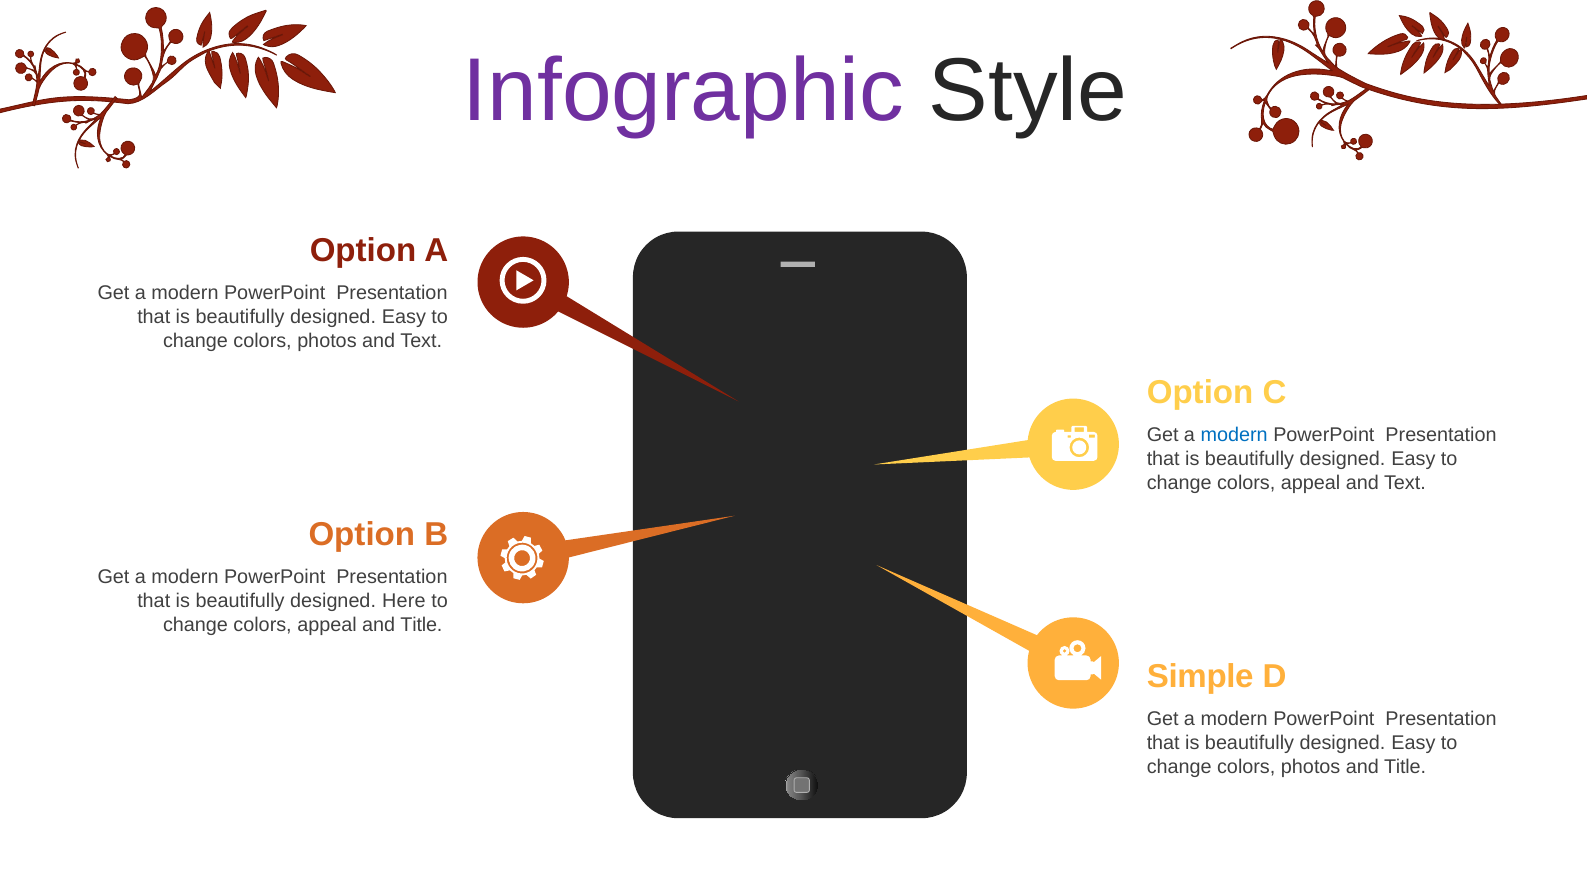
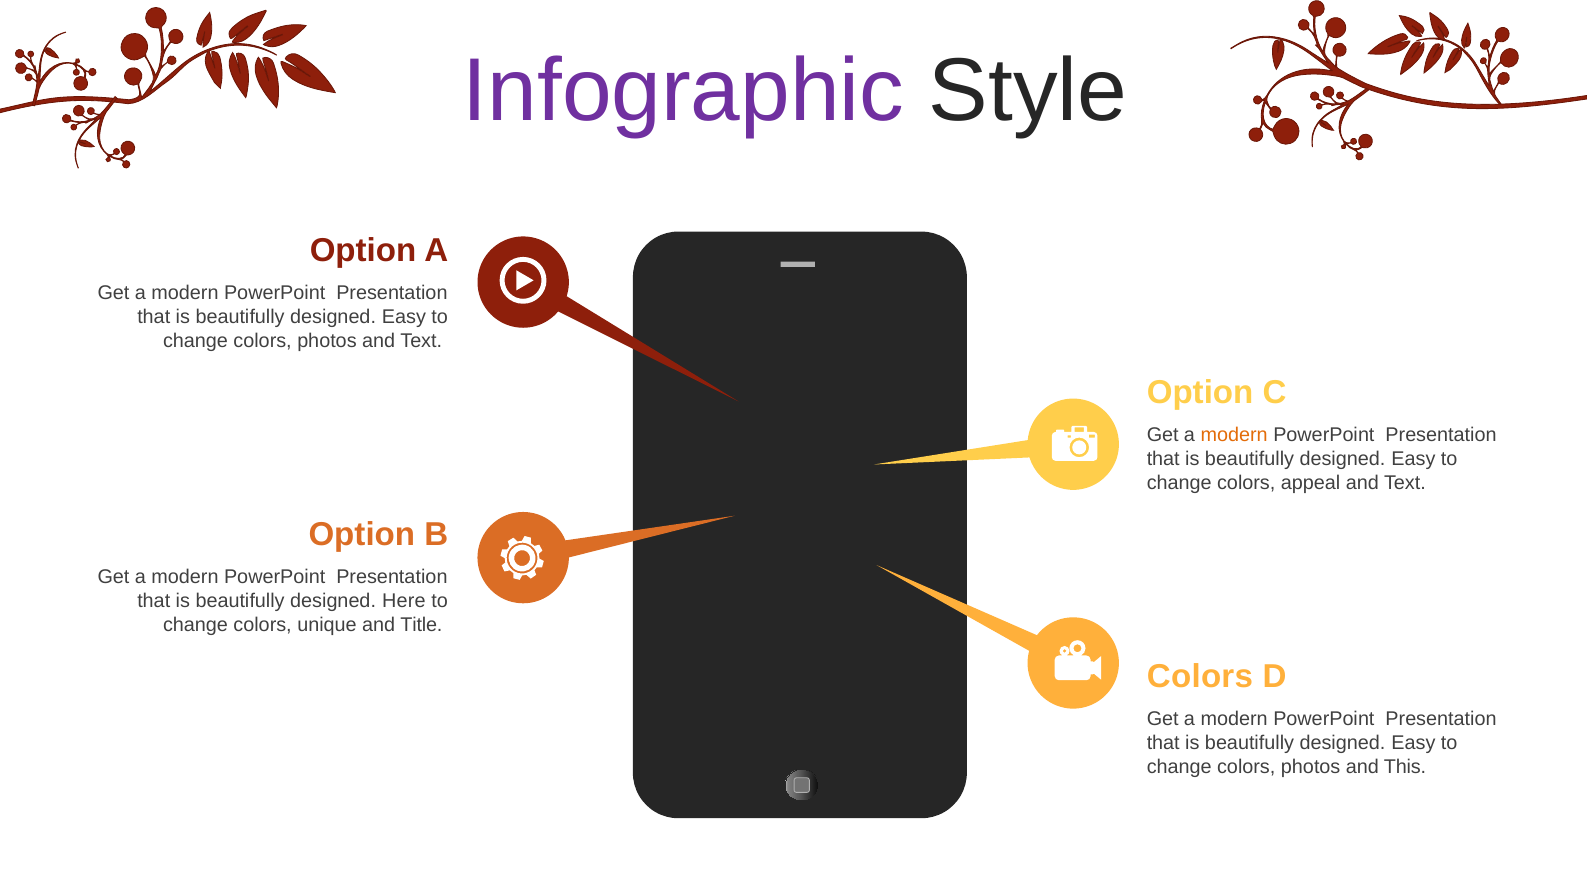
modern colour: blue -> orange (1234, 436)
appeal: appeal -> unique (327, 625)
Simple: Simple -> Colors (1200, 677)
photos and Title: Title -> This (1405, 767)
